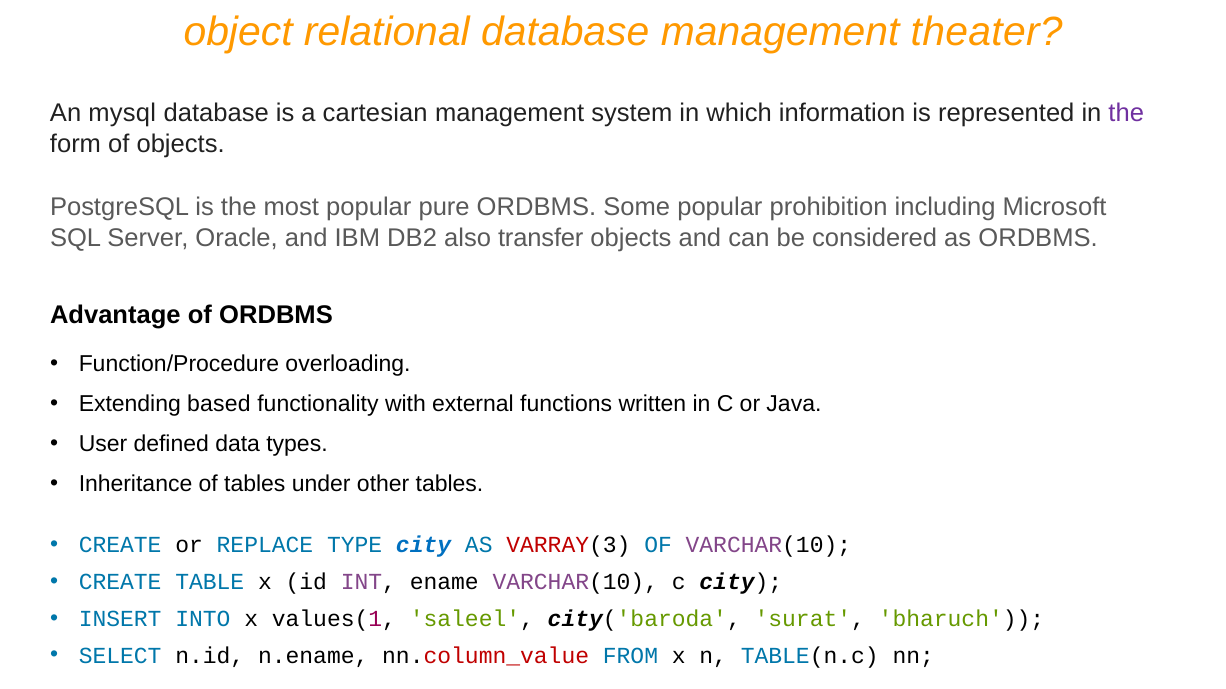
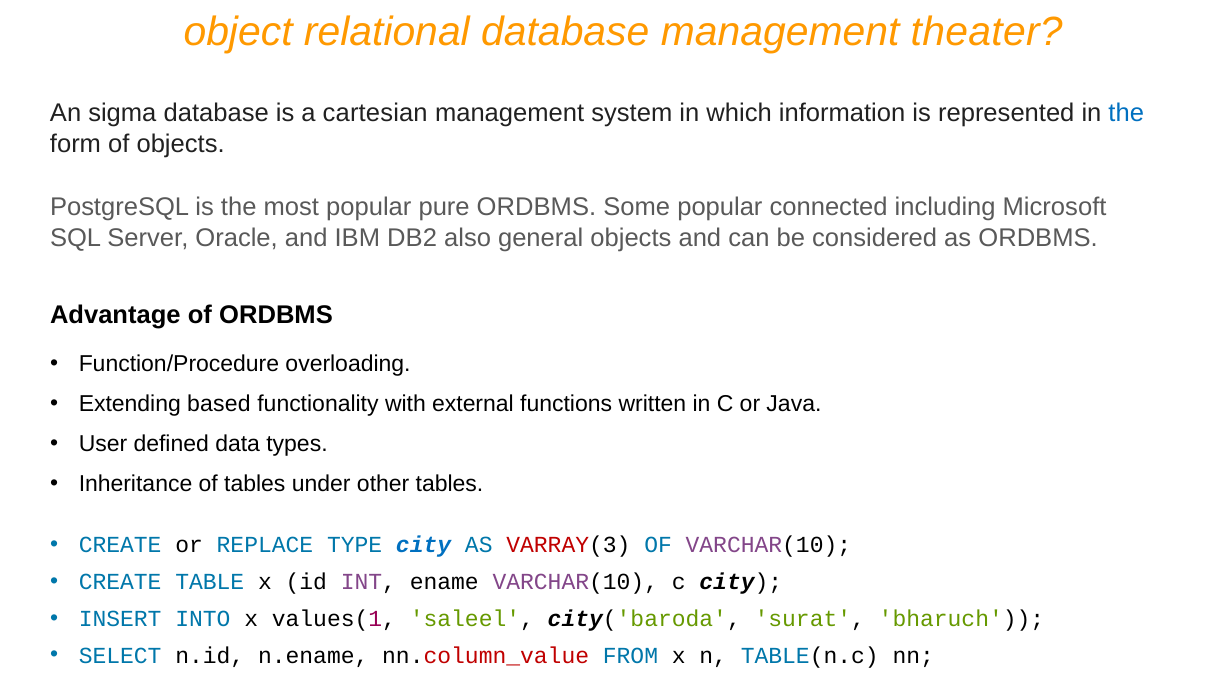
mysql: mysql -> sigma (122, 114)
the colour: purple -> blue (1126, 114)
prohibition: prohibition -> connected (829, 207)
transfer: transfer -> general (541, 238)
